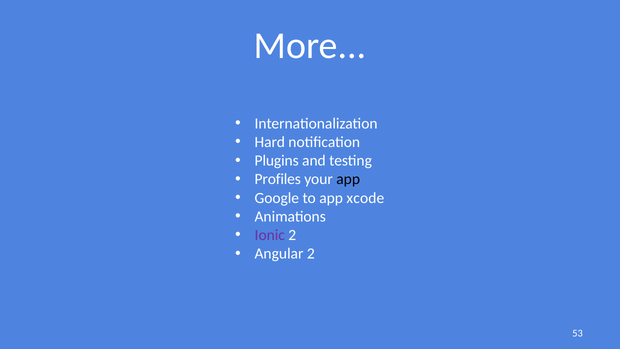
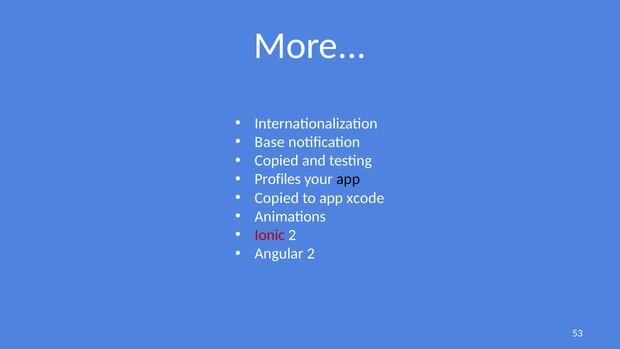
Hard: Hard -> Base (270, 142)
Plugins: Plugins -> Copied (277, 161)
Google: Google -> Copied (277, 198)
Ionic colour: purple -> red (270, 235)
